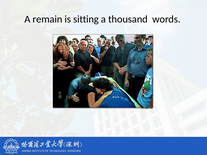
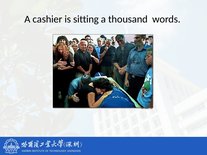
remain: remain -> cashier (47, 19)
